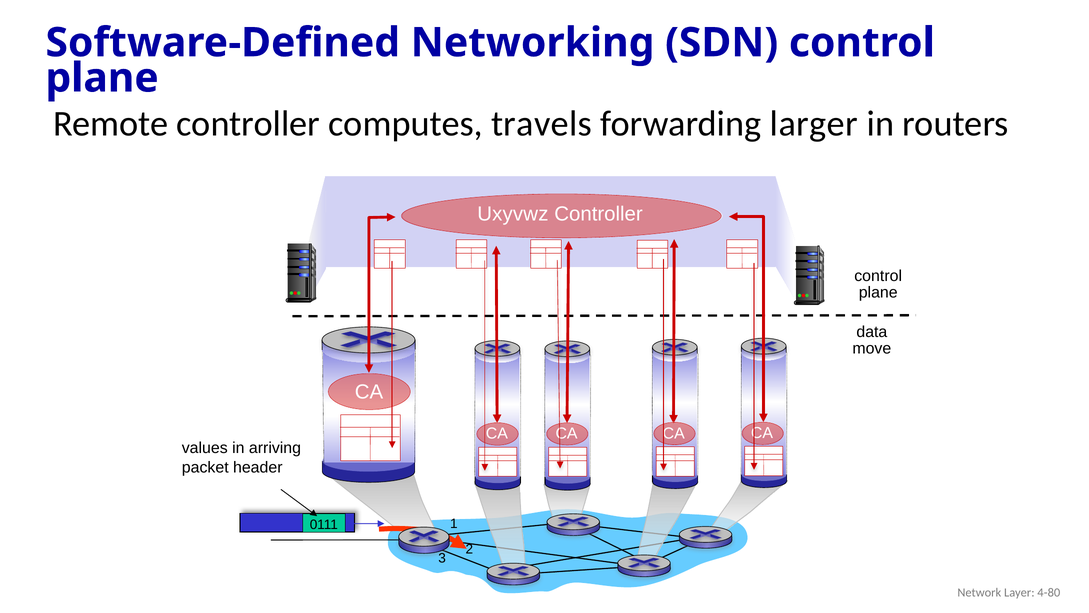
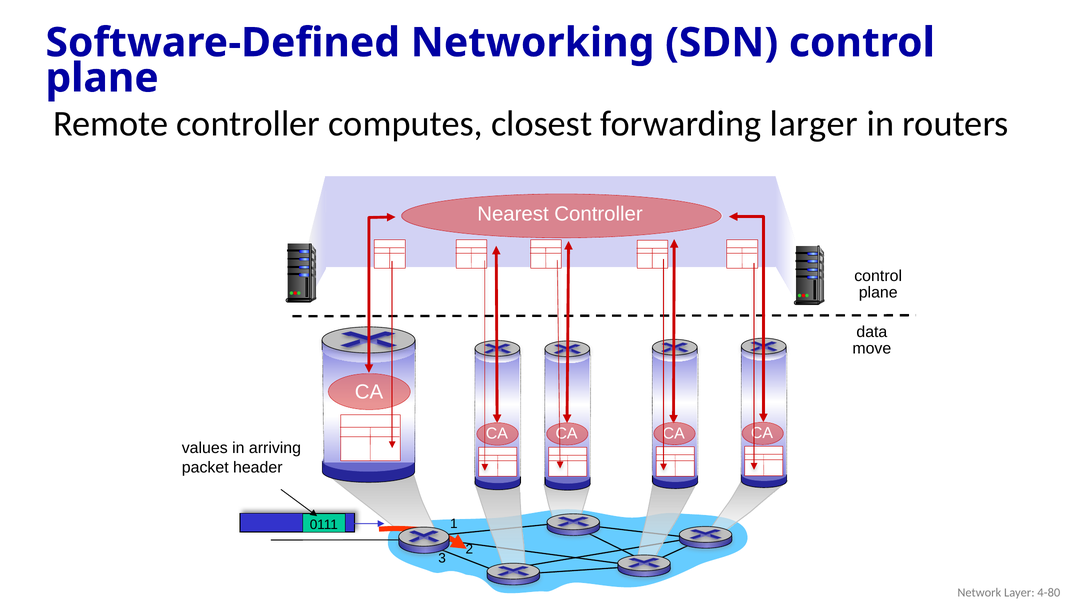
travels: travels -> closest (542, 123)
Uxyvwz: Uxyvwz -> Nearest (513, 214)
